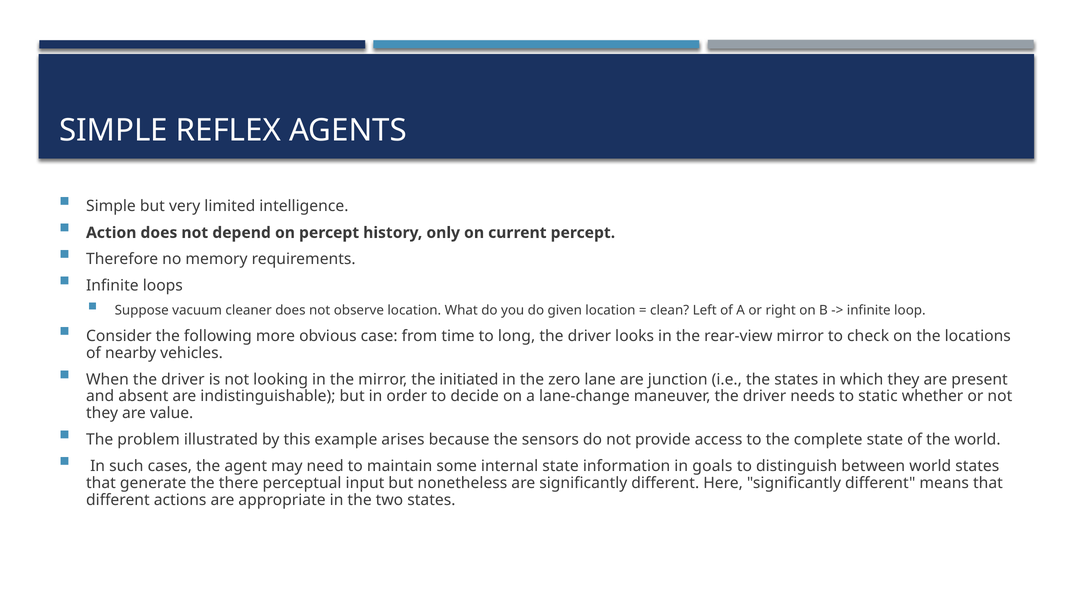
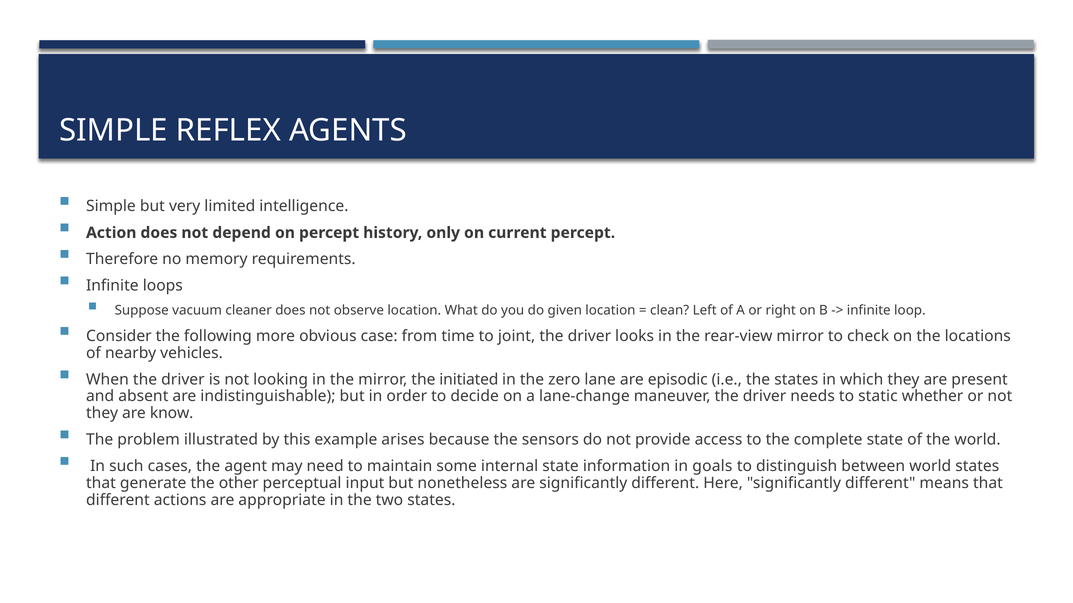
long: long -> joint (517, 336)
junction: junction -> episodic (678, 380)
value: value -> know (172, 414)
there: there -> other (239, 484)
